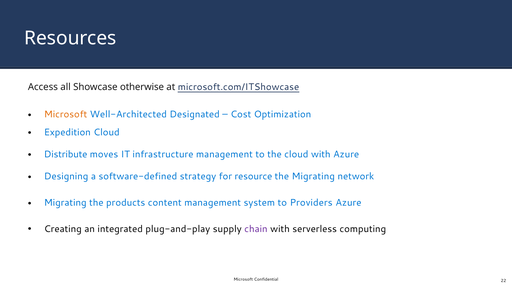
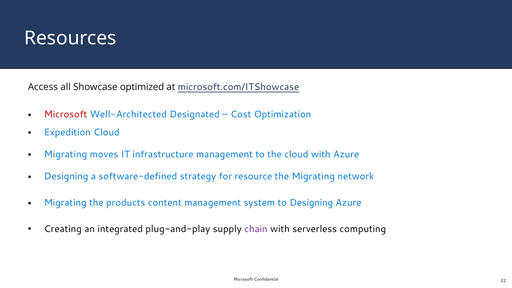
otherwise: otherwise -> optimized (142, 87)
Microsoft colour: orange -> red (66, 114)
Distribute: Distribute -> Migrating (66, 154)
to Providers: Providers -> Designing (311, 203)
